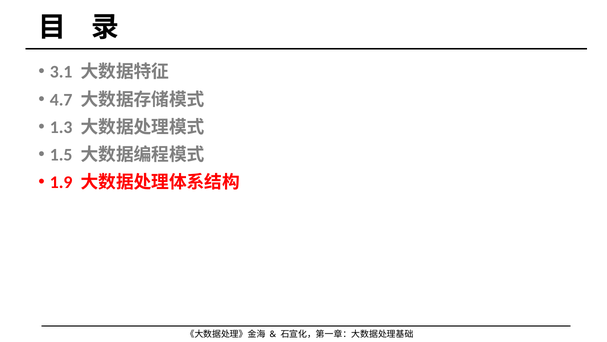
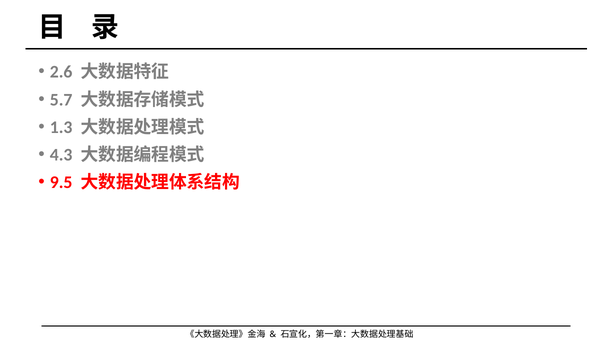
3.1: 3.1 -> 2.6 (61, 72)
4.7: 4.7 -> 5.7 (61, 100)
1.5: 1.5 -> 4.3 (61, 155)
1.9: 1.9 -> 9.5 (61, 182)
